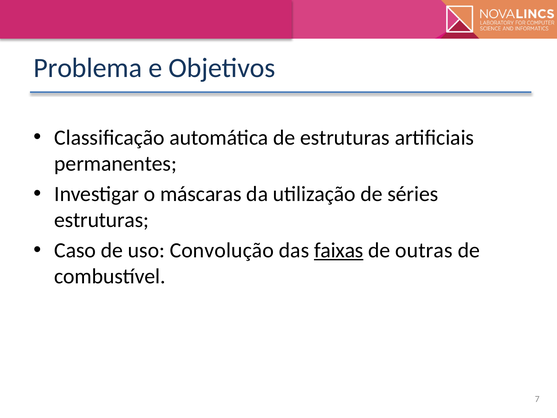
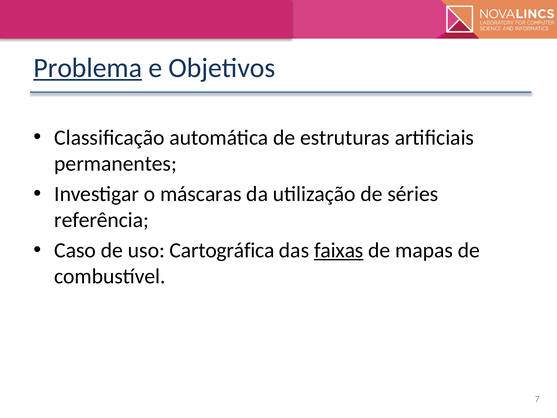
Problema underline: none -> present (88, 68)
estruturas: estruturas -> referência (102, 220)
Convolução: Convolução -> Cartográfica (222, 250)
outras: outras -> mapas (424, 250)
